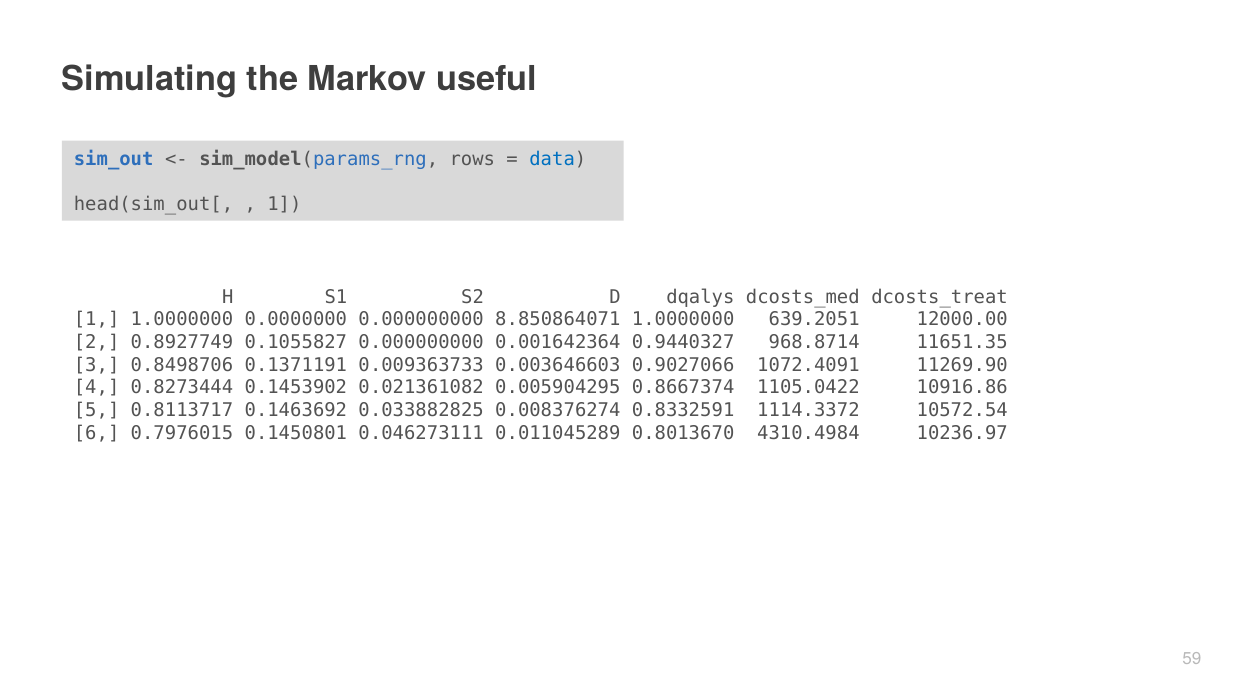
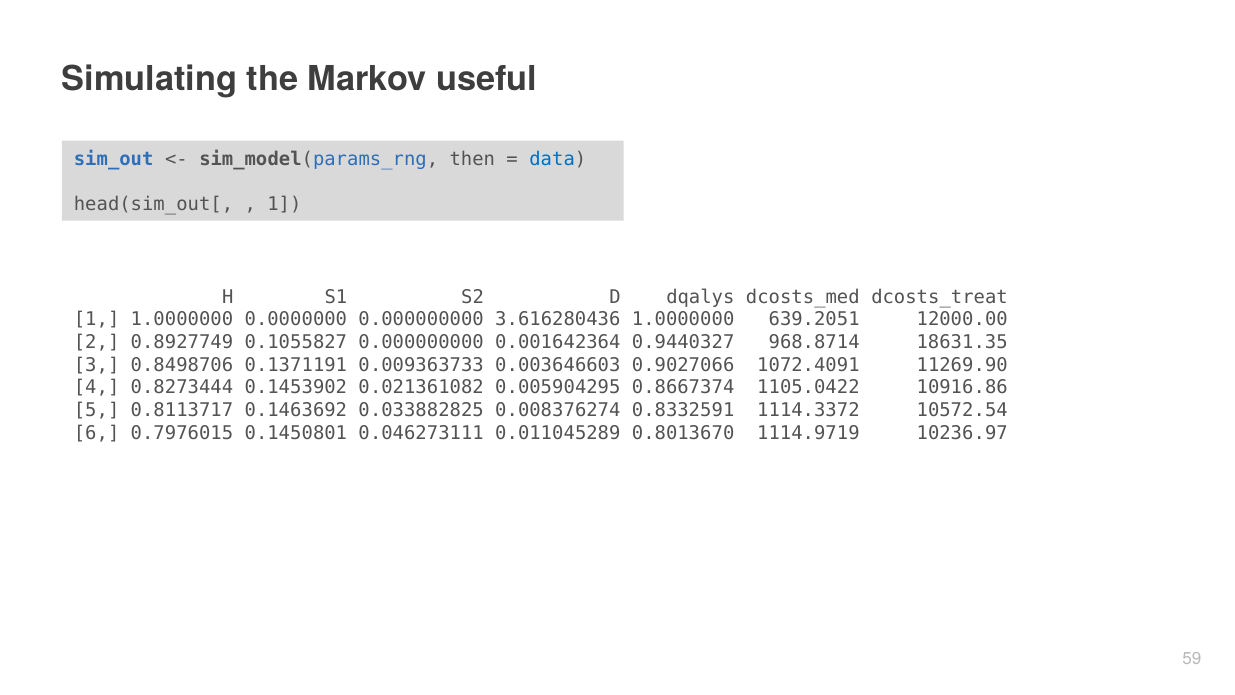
rows: rows -> then (472, 159)
8.850864071: 8.850864071 -> 3.616280436 (558, 319)
11651.35: 11651.35 -> 18631.35 (962, 342)
4310.4984: 4310.4984 -> 1114.9719 (808, 433)
